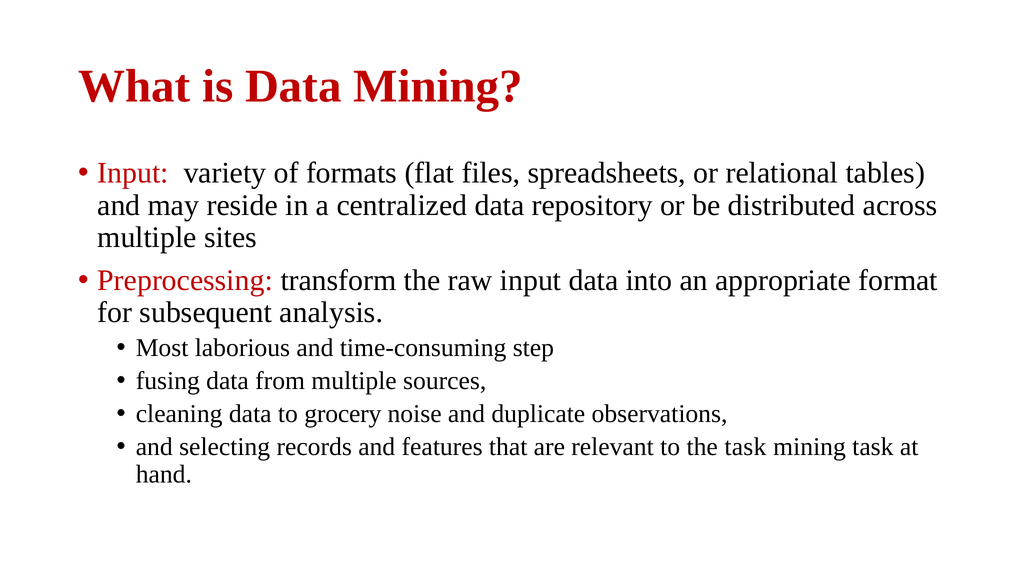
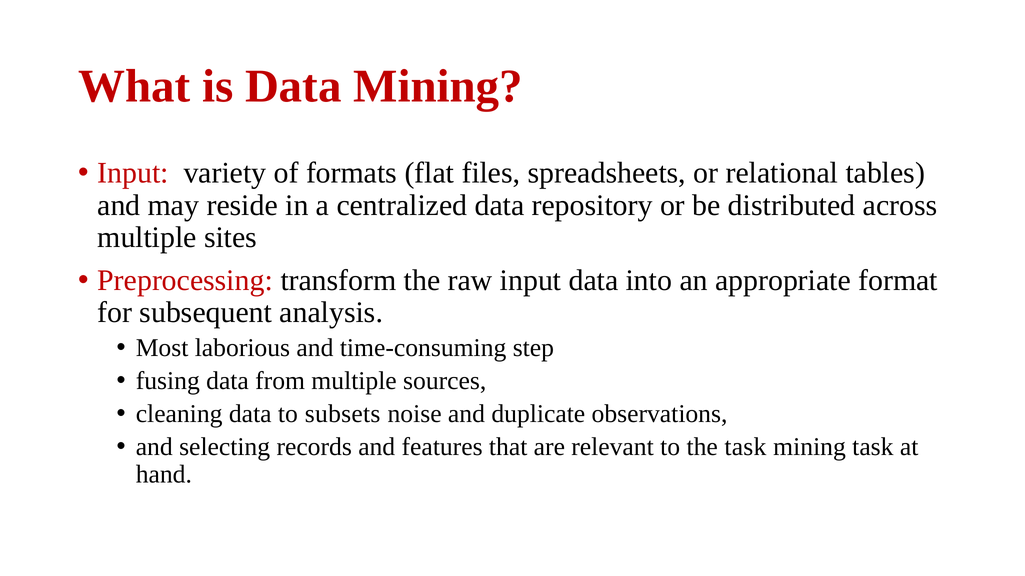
grocery: grocery -> subsets (343, 414)
